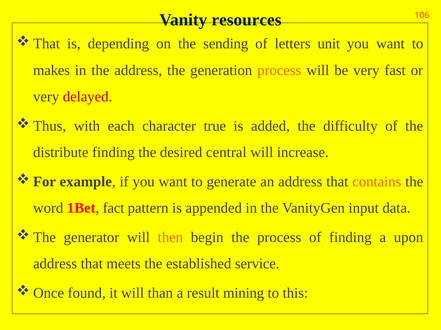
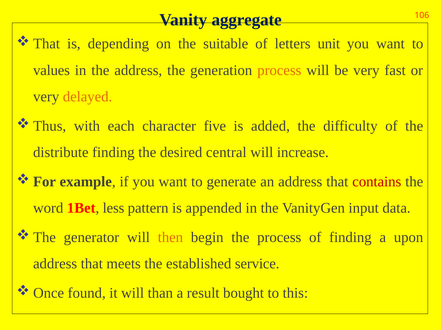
resources: resources -> aggregate (247, 20)
sending: sending -> suitable (226, 44)
makes: makes -> values (51, 70)
delayed colour: red -> orange (88, 97)
true: true -> five (215, 126)
contains colour: orange -> red (377, 182)
fact: fact -> less (114, 208)
mining: mining -> bought (244, 294)
